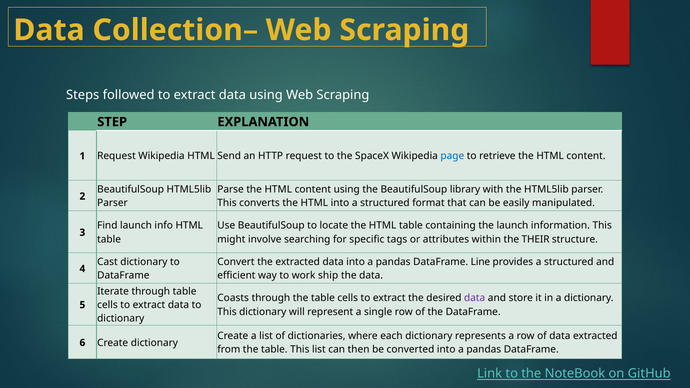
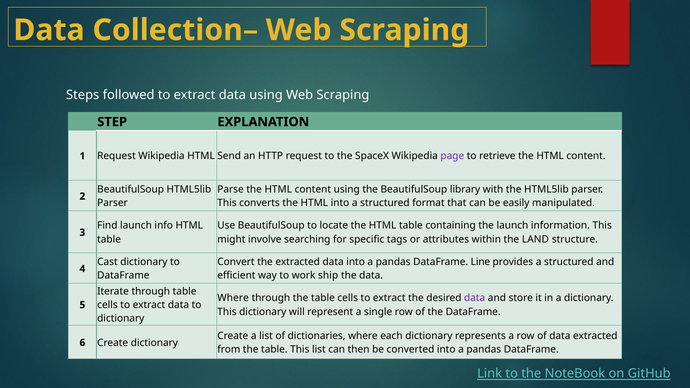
page colour: blue -> purple (452, 156)
THEIR: THEIR -> LAND (535, 239)
Coasts: Coasts -> Where (233, 298)
